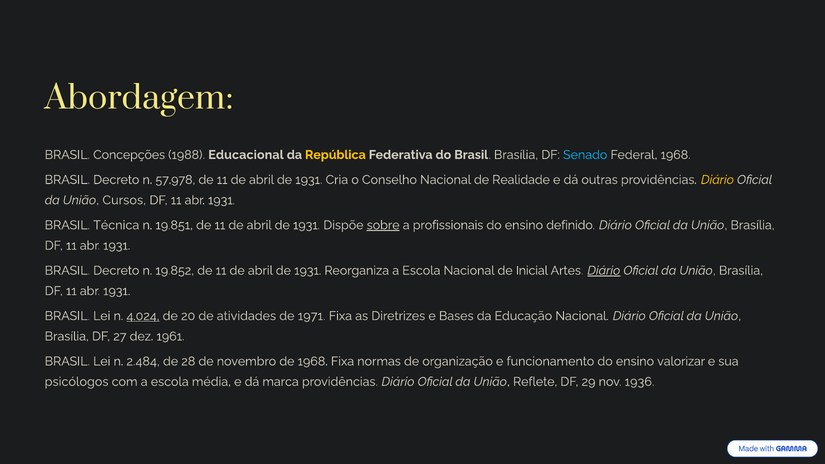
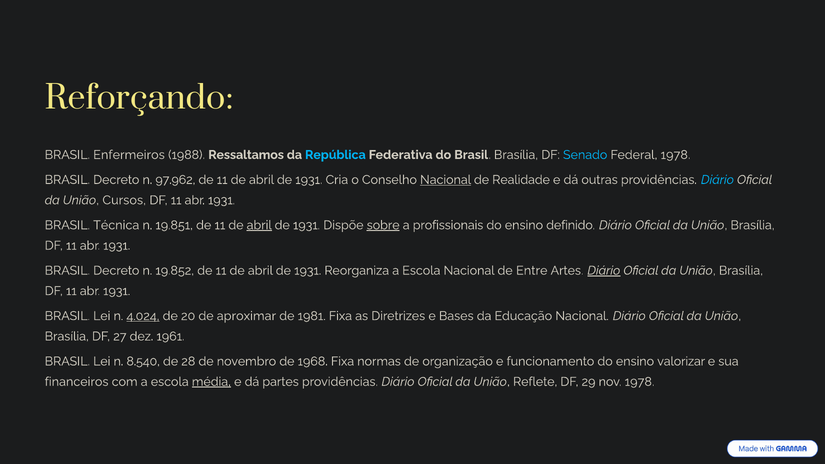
Abordagem: Abordagem -> Reforçando (139, 98)
Concepções: Concepções -> Enfermeiros (129, 155)
Educacional: Educacional -> Ressaltamos (246, 155)
República colour: yellow -> light blue (335, 155)
Federal 1968: 1968 -> 1978 (675, 155)
57.978: 57.978 -> 97.962 (175, 180)
Nacional underline: none -> present (446, 180)
Diário colour: yellow -> light blue (717, 180)
abril underline: none -> present (259, 225)
Inicial: Inicial -> Entre (532, 271)
atividades: atividades -> aproximar (246, 316)
1971: 1971 -> 1981 (312, 316)
2.484: 2.484 -> 8.540 (143, 361)
psicólogos: psicólogos -> financeiros (77, 382)
média underline: none -> present (211, 382)
marca: marca -> partes (281, 382)
nov 1936: 1936 -> 1978 (640, 382)
